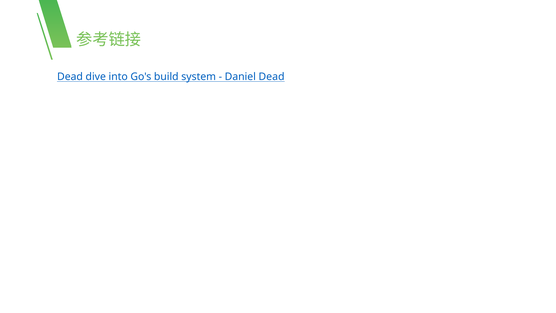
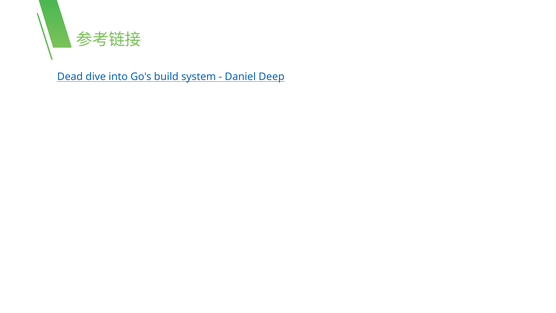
Daniel Dead: Dead -> Deep (272, 77)
